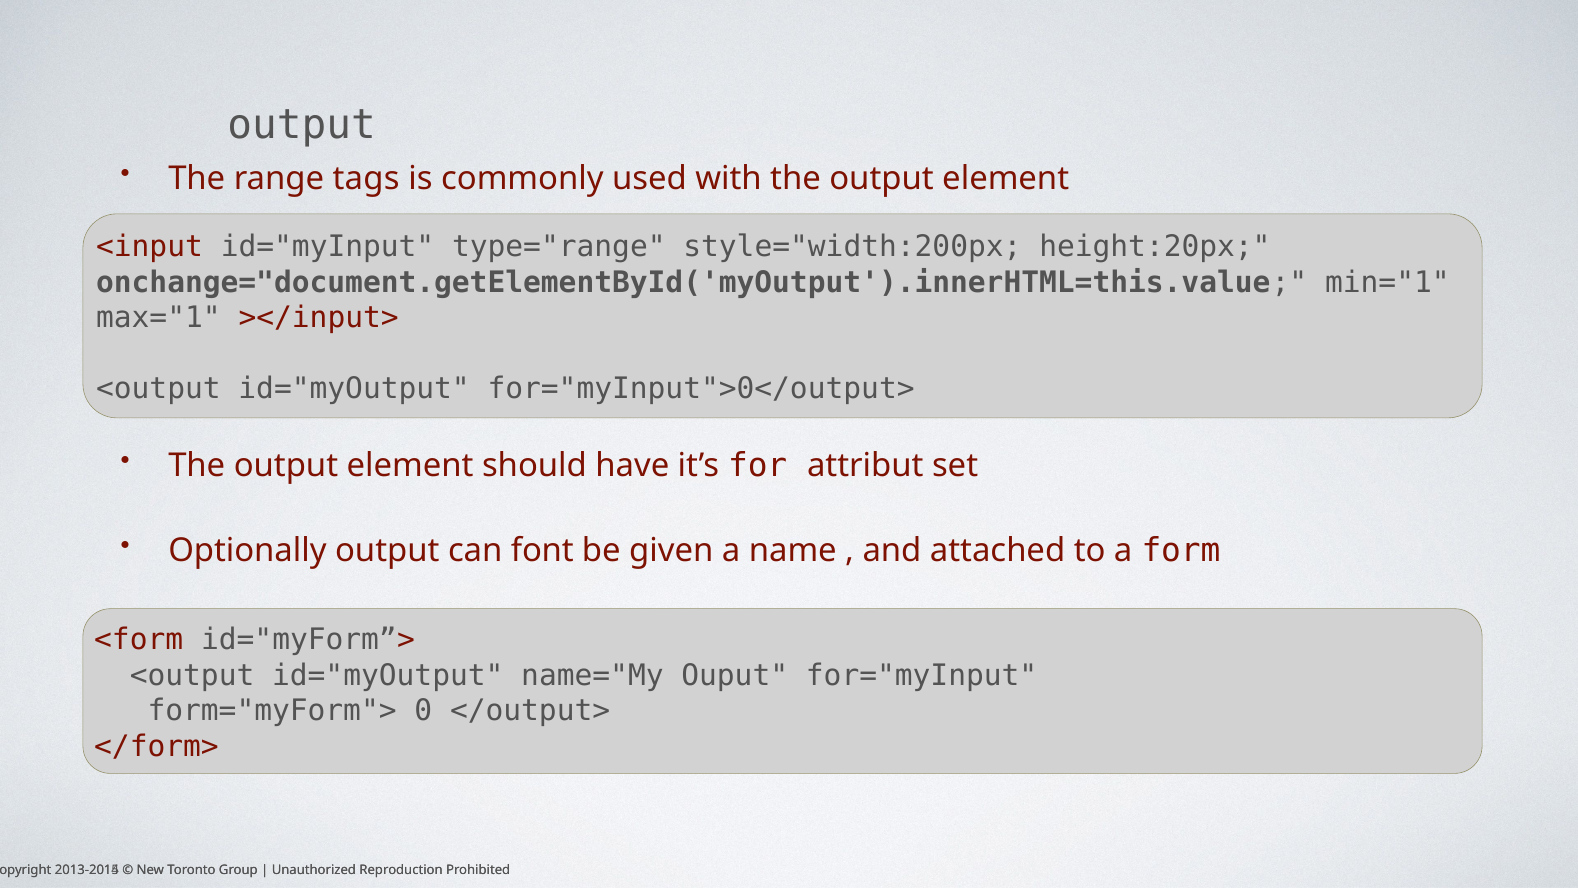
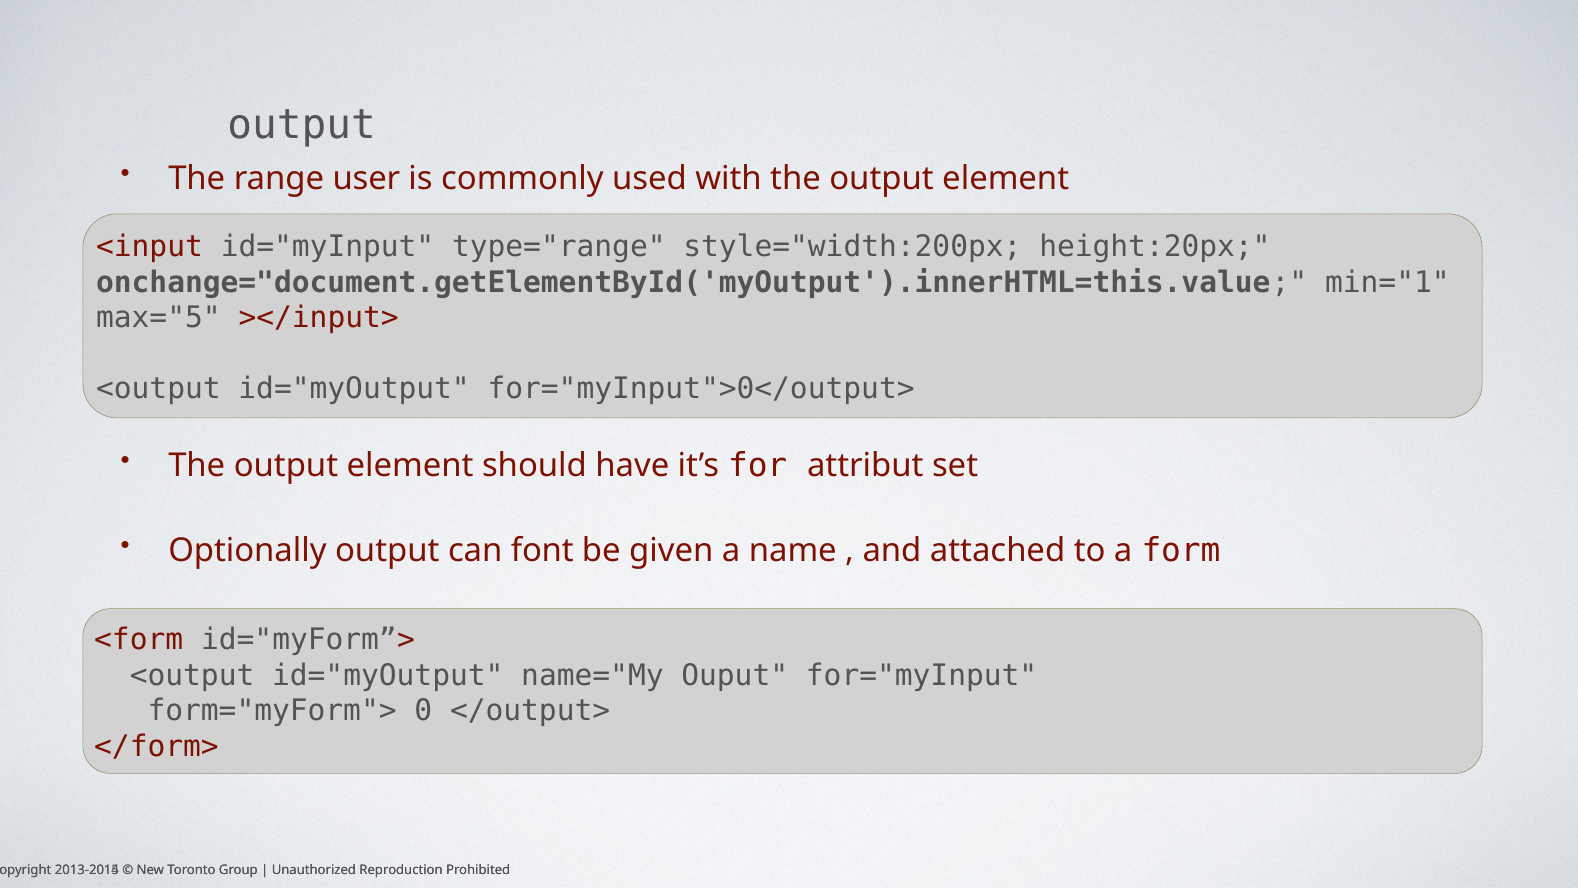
tags: tags -> user (366, 179)
max="1: max="1 -> max="5 (158, 318)
